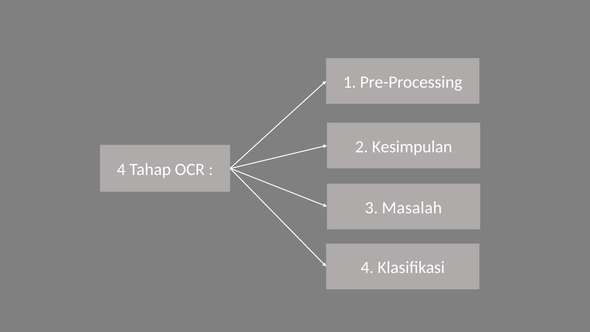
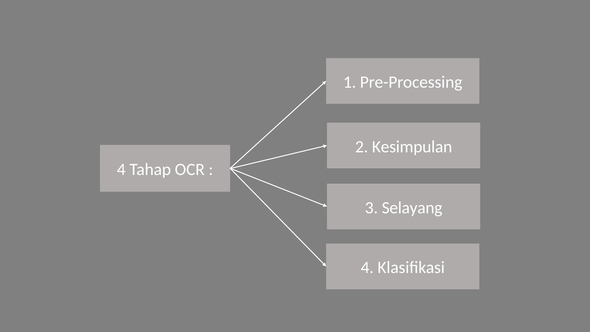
Masalah: Masalah -> Selayang (412, 208)
